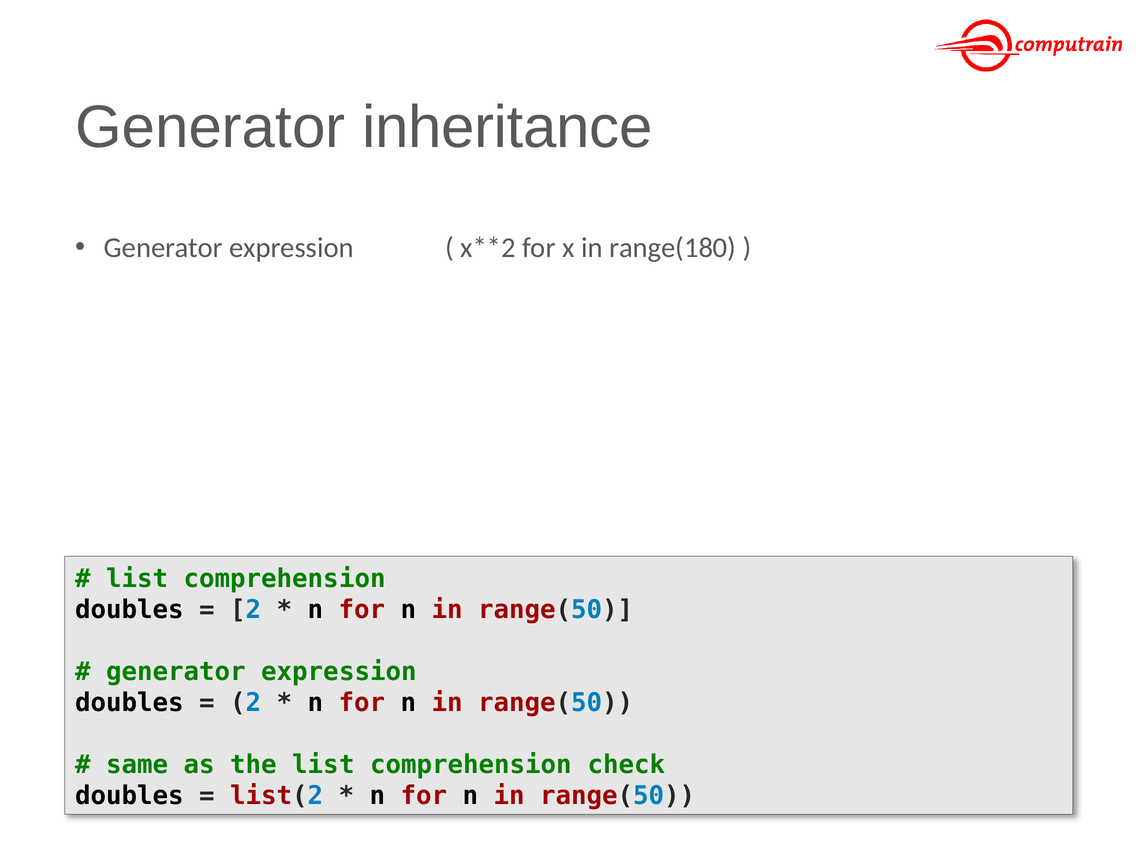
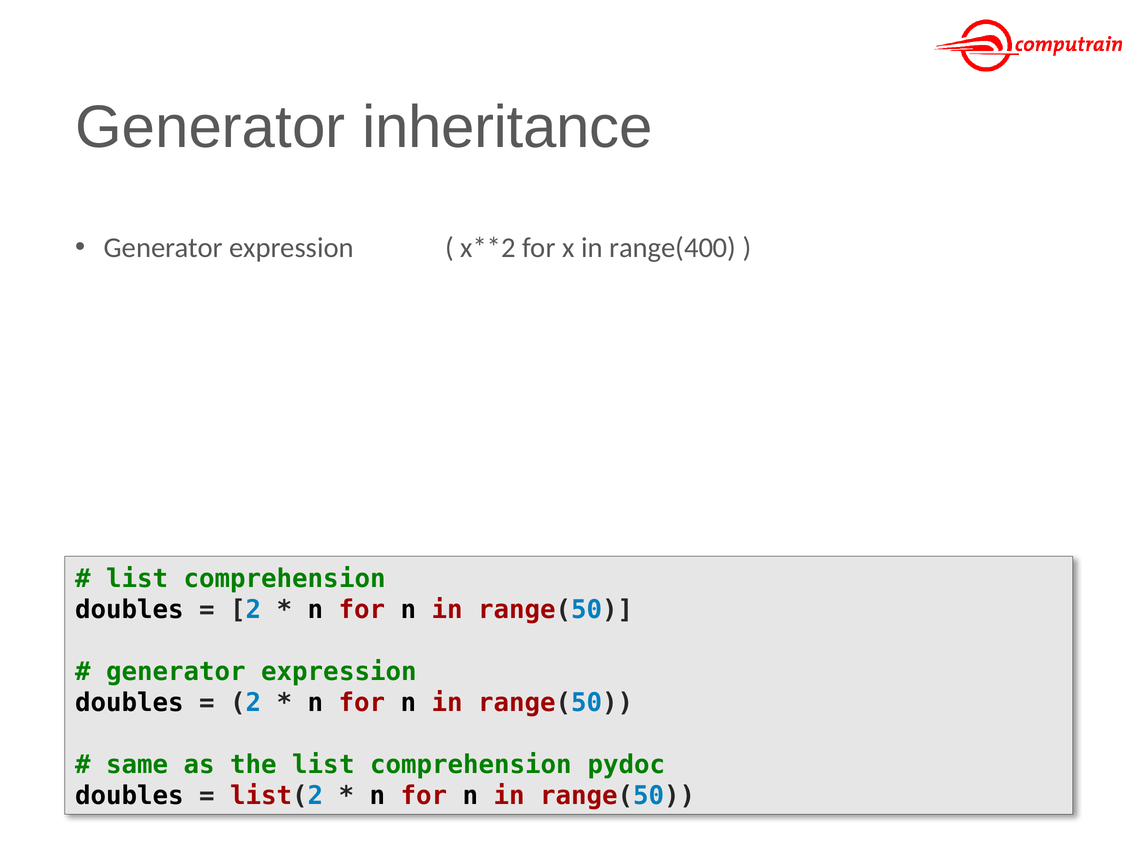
range(180: range(180 -> range(400 (673, 248)
check: check -> pydoc (626, 765)
